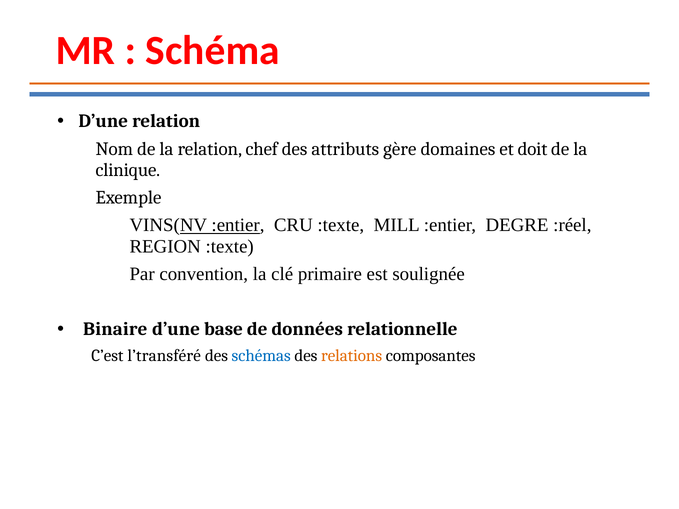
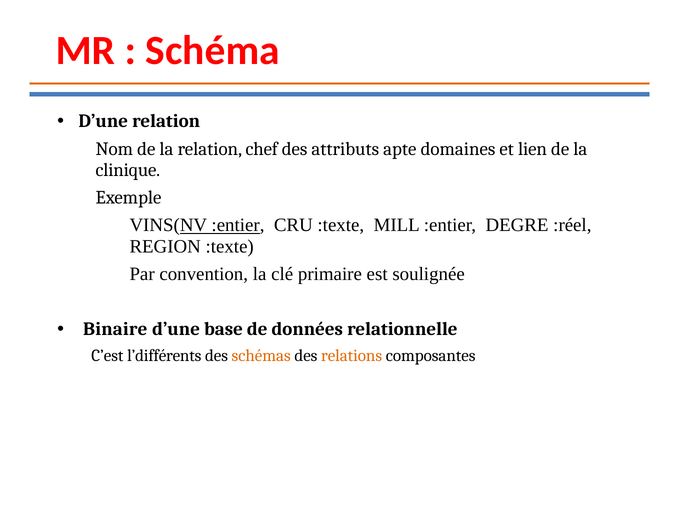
gère: gère -> apte (400, 149)
doit: doit -> lien (533, 149)
l’transféré: l’transféré -> l’différents (164, 356)
schémas colour: blue -> orange (261, 356)
